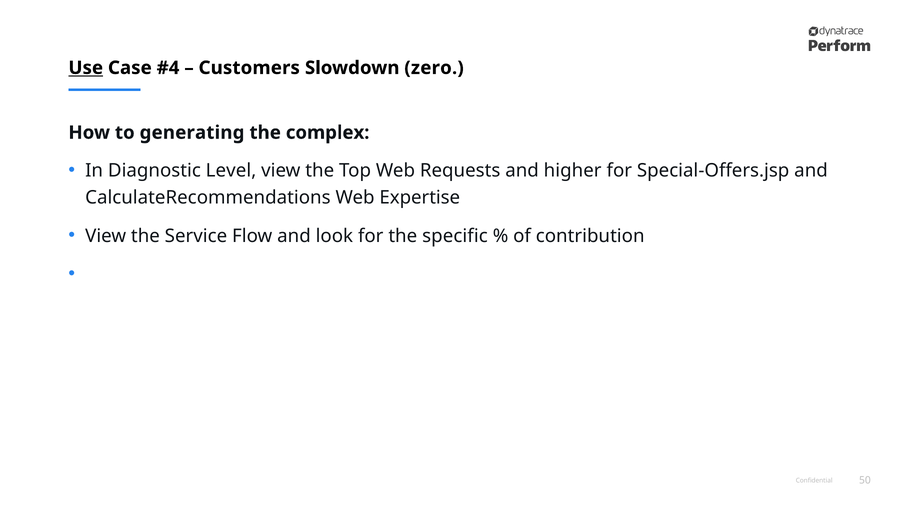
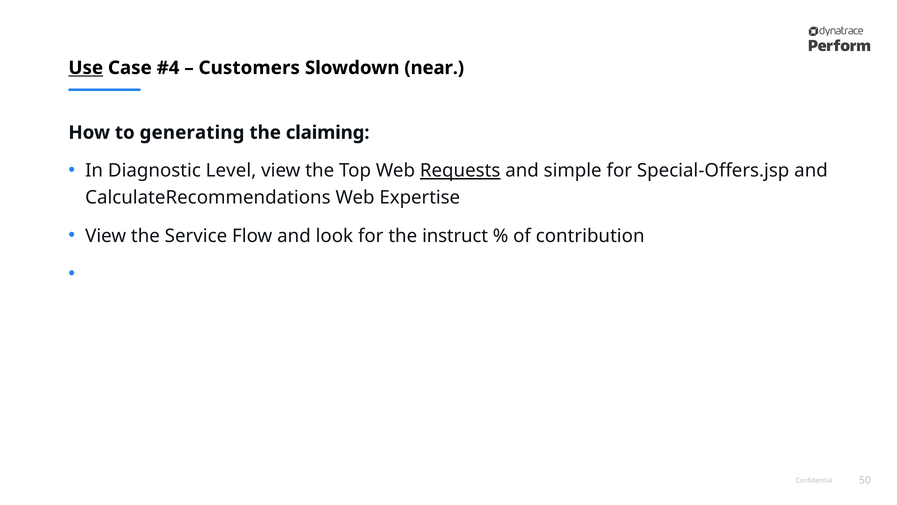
zero: zero -> near (434, 68)
complex: complex -> claiming (328, 132)
Requests underline: none -> present (460, 171)
higher: higher -> simple (573, 171)
specific: specific -> instruct (455, 236)
